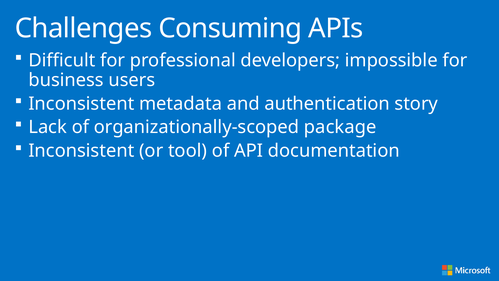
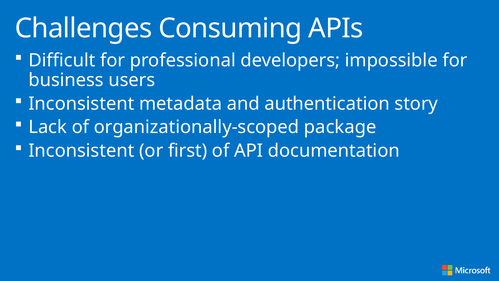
tool: tool -> first (188, 151)
